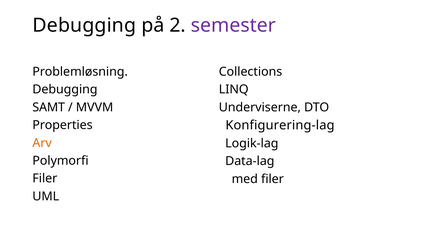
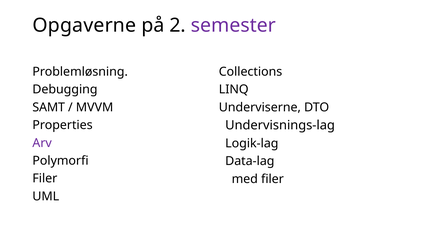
Debugging: Debugging -> Opgaverne (84, 26)
Konfigurering-lag: Konfigurering-lag -> Undervisnings-lag (280, 126)
Arv colour: orange -> purple (42, 143)
